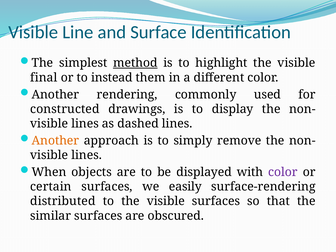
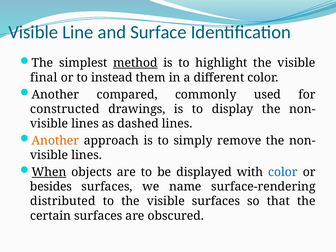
rendering: rendering -> compared (127, 95)
When underline: none -> present (49, 172)
color colour: purple -> blue (283, 172)
certain: certain -> besides (51, 187)
easily: easily -> name (185, 187)
similar: similar -> certain (51, 216)
